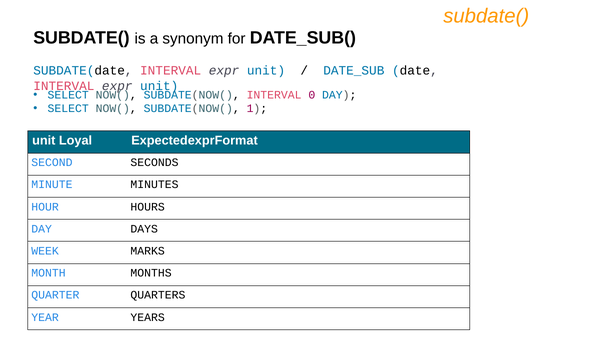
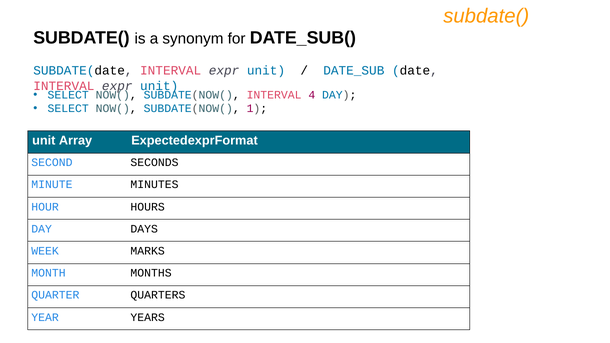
0: 0 -> 4 (312, 95)
Loyal: Loyal -> Array (76, 141)
